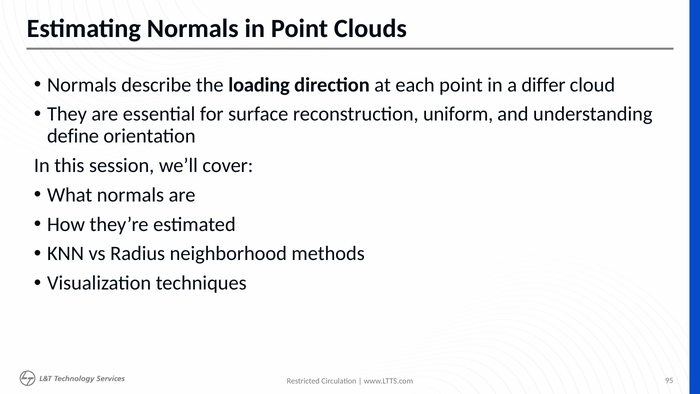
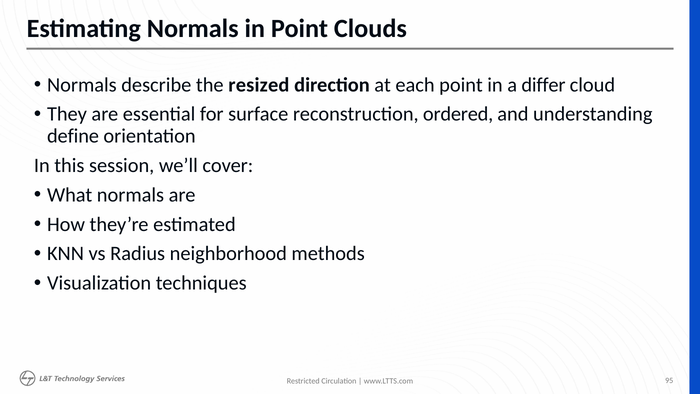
loading: loading -> resized (259, 85)
uniform: uniform -> ordered (458, 114)
